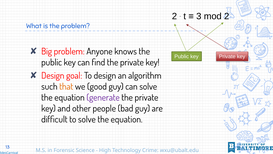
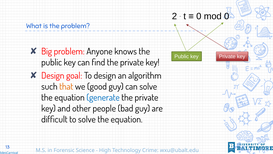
3: 3 -> 0 (199, 16)
mod 2: 2 -> 0 (227, 16)
generate colour: purple -> blue (103, 97)
